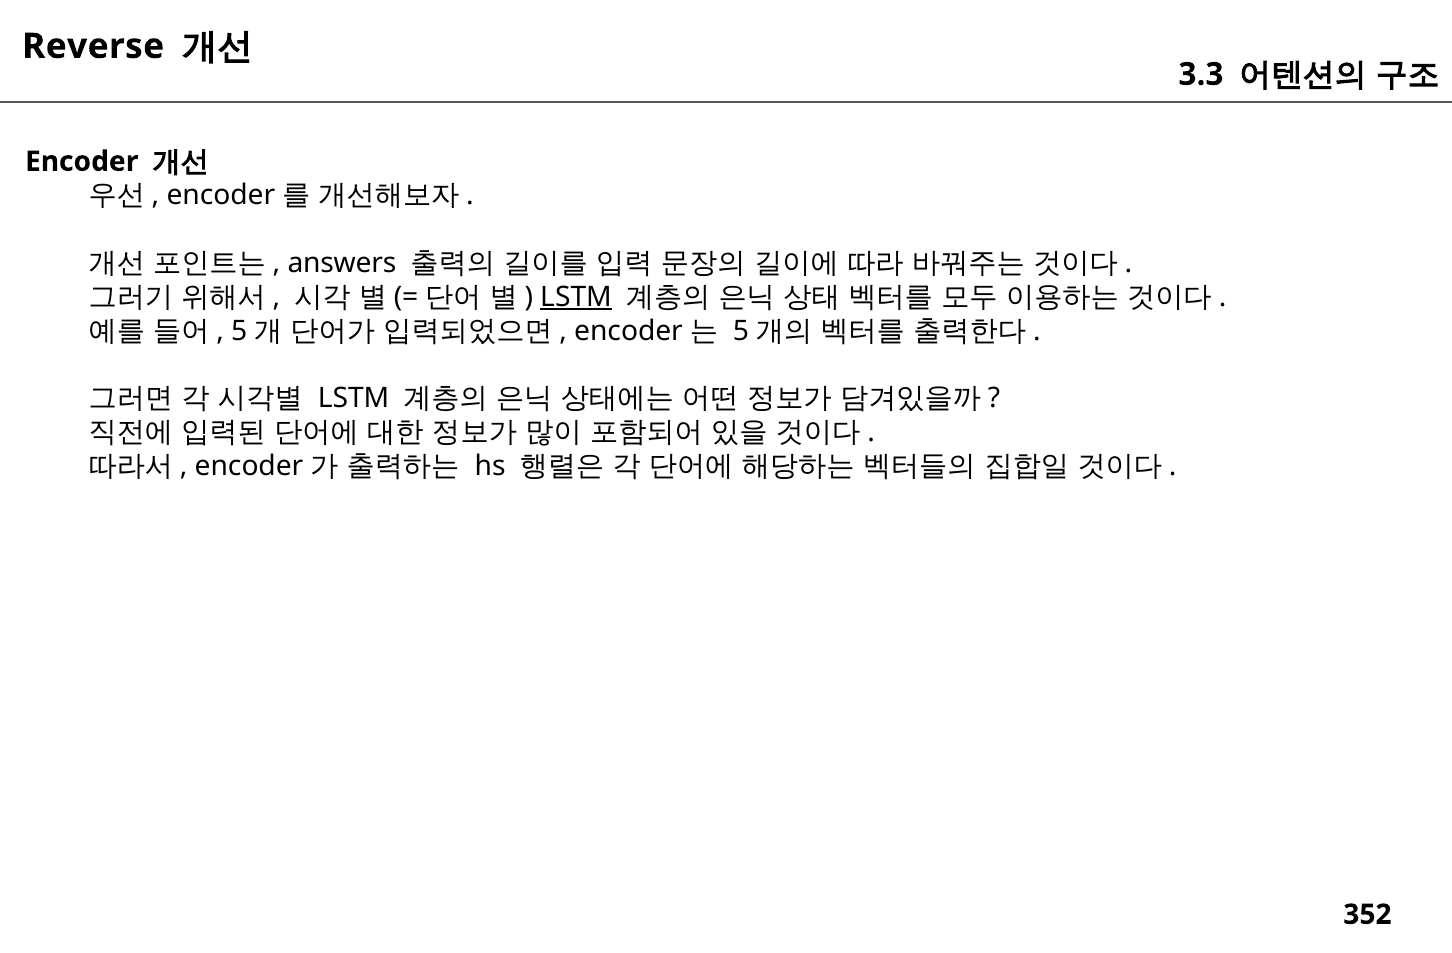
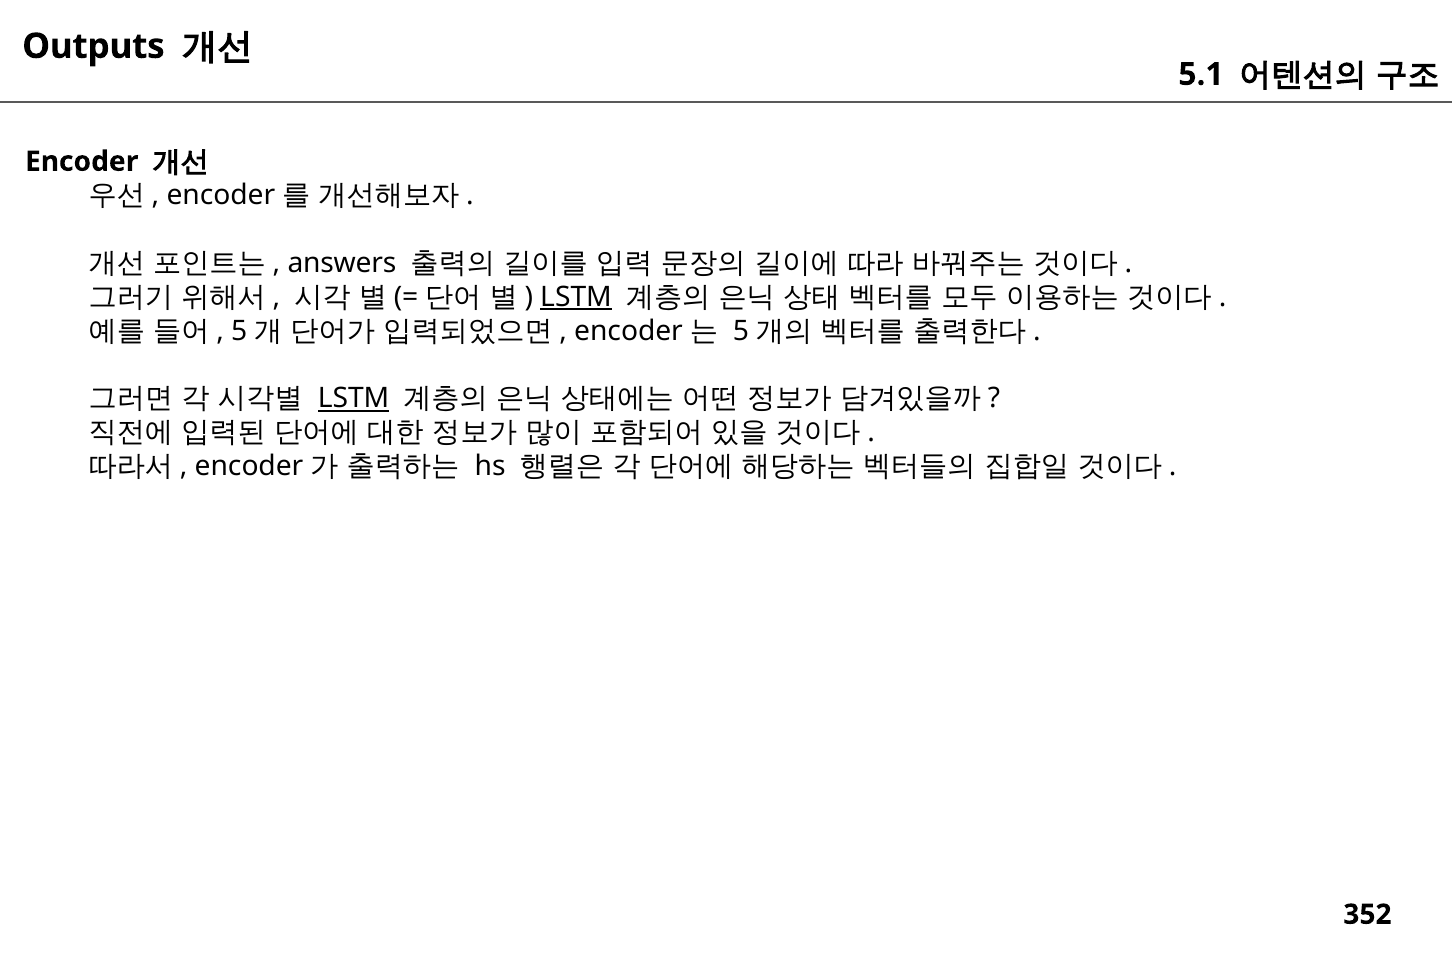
Reverse: Reverse -> Outputs (93, 46)
3.3: 3.3 -> 5.1 (1201, 74)
LSTM underline: none -> present (354, 399)
